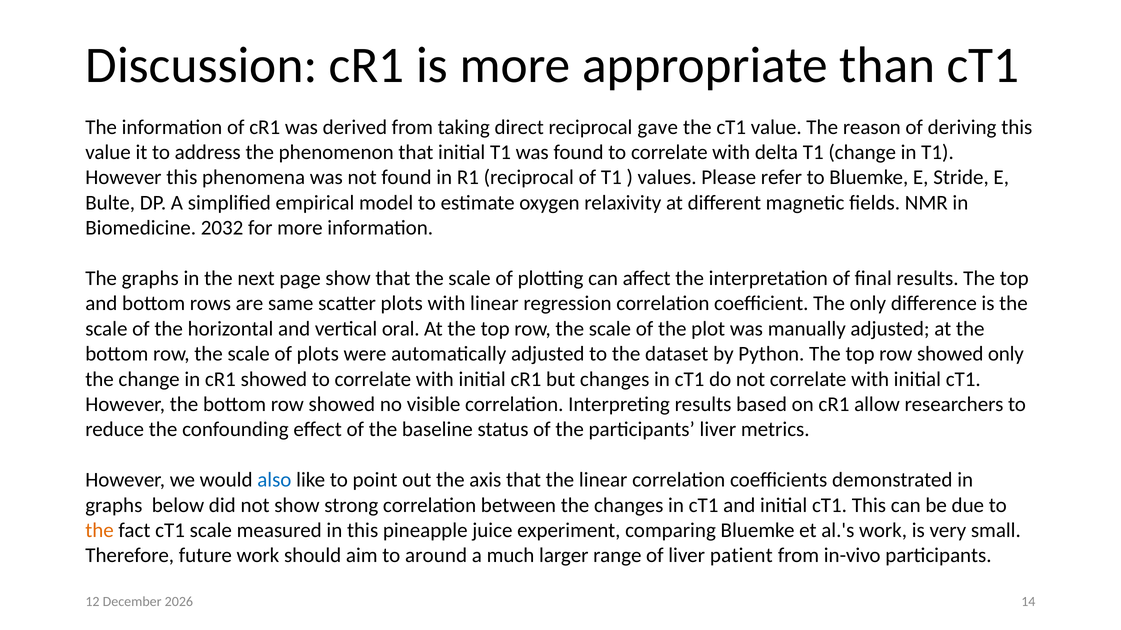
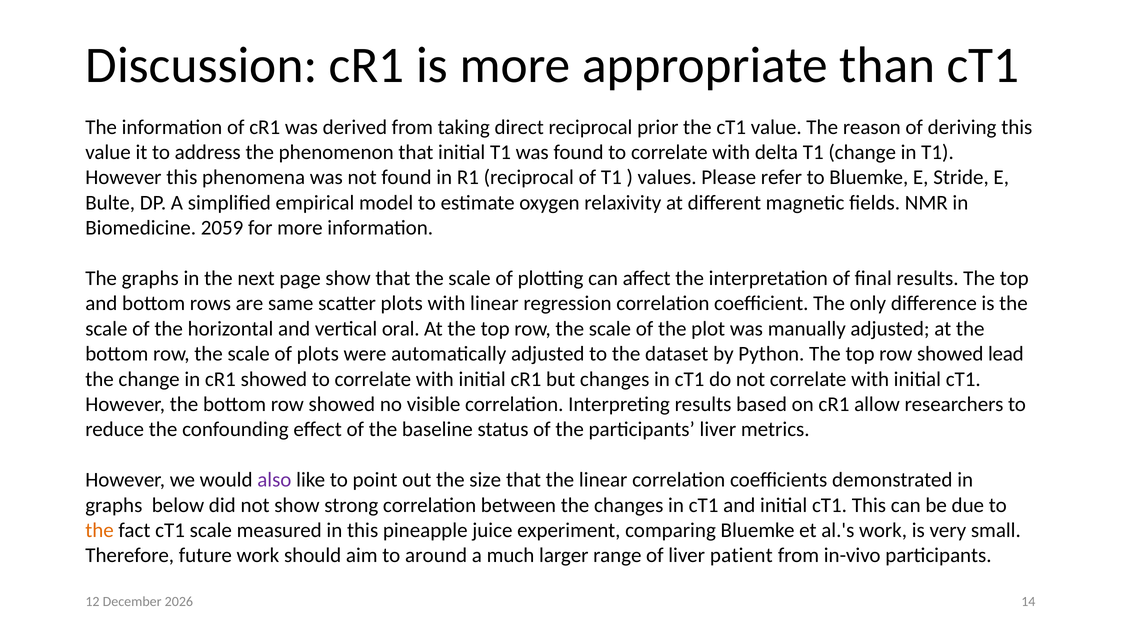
gave: gave -> prior (658, 127)
2032: 2032 -> 2059 (222, 228)
showed only: only -> lead (1006, 354)
also colour: blue -> purple (274, 480)
axis: axis -> size (485, 480)
